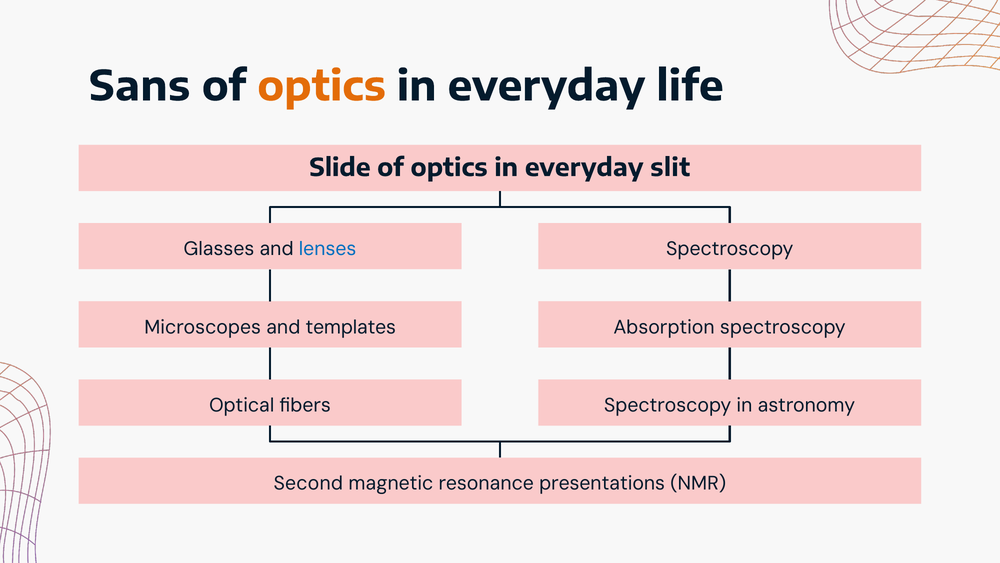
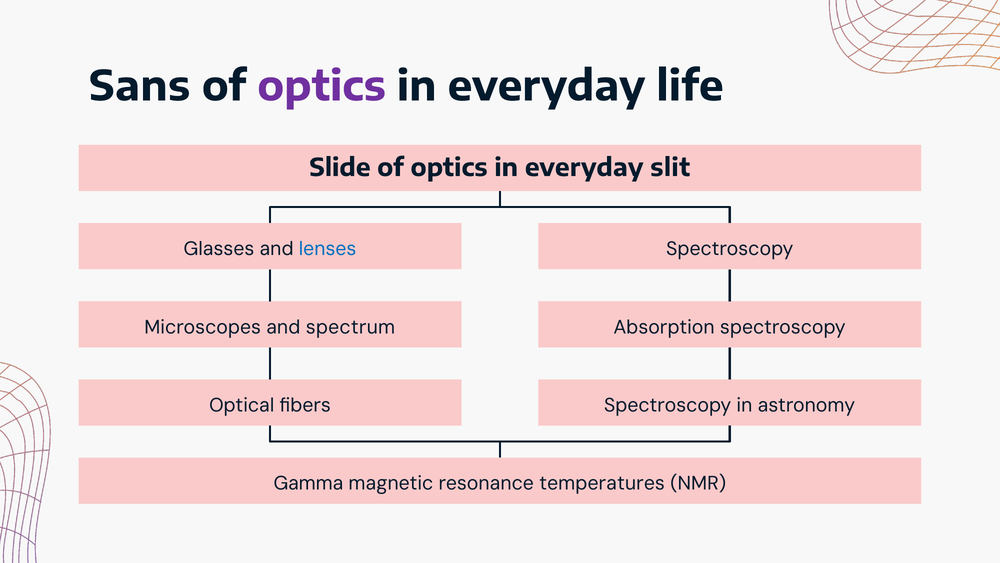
optics colour: orange -> purple (322, 87)
templates: templates -> spectrum (351, 327)
Second: Second -> Gamma (308, 483)
presentations: presentations -> temperatures (602, 483)
